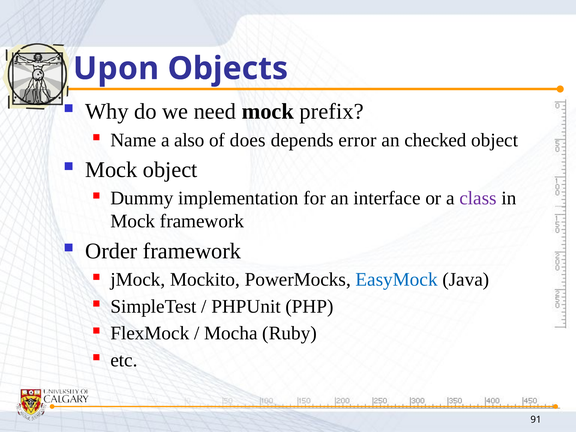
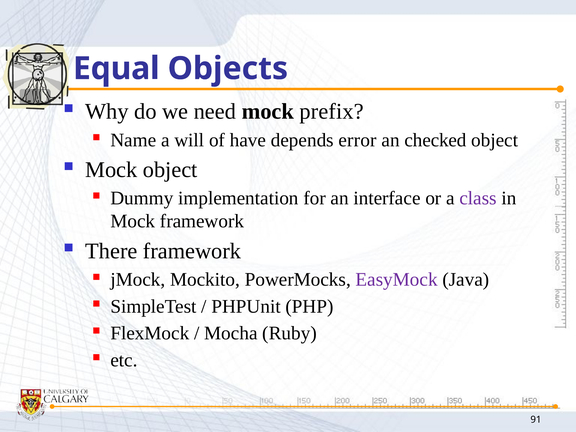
Upon: Upon -> Equal (116, 69)
also: also -> will (189, 140)
does: does -> have (248, 140)
Order: Order -> There (111, 251)
EasyMock colour: blue -> purple (397, 280)
